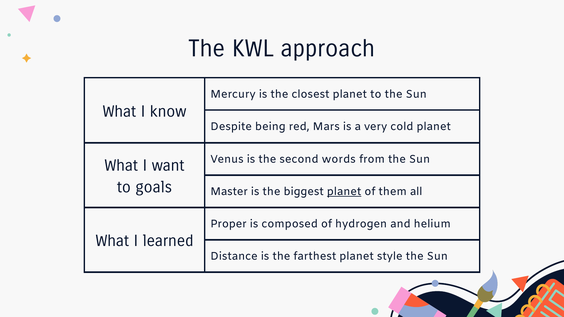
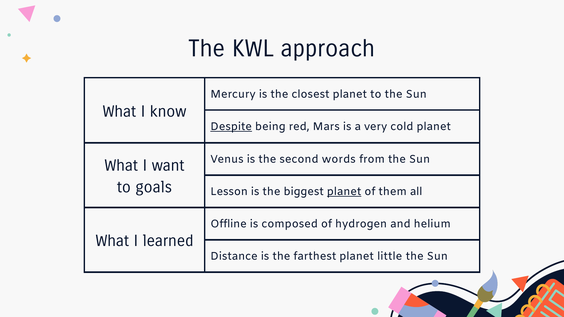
Despite underline: none -> present (231, 127)
Master: Master -> Lesson (229, 192)
Proper: Proper -> Offline (229, 224)
style: style -> little (390, 257)
